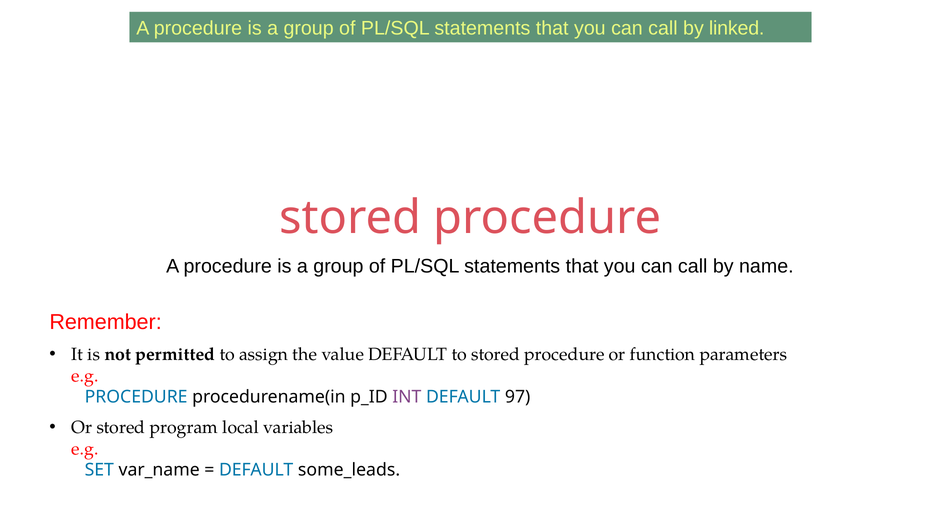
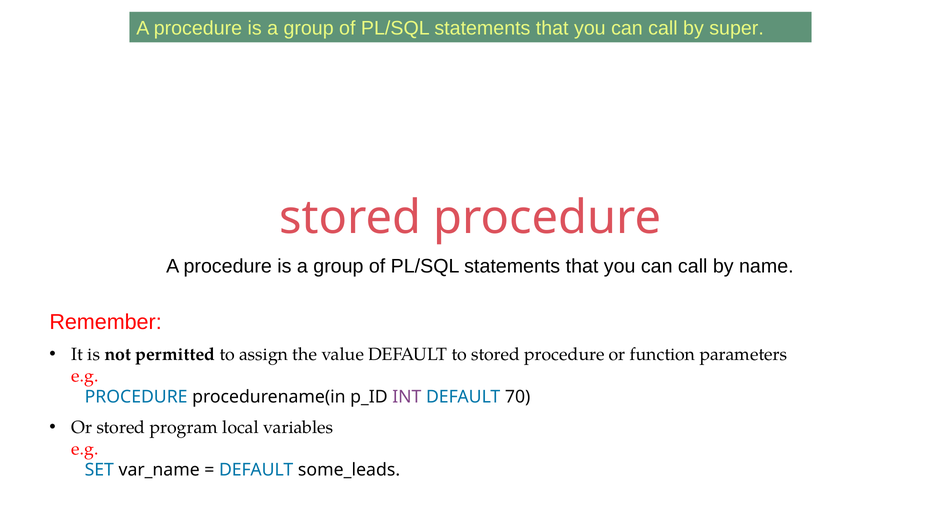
linked: linked -> super (737, 28)
97: 97 -> 70 (518, 396)
